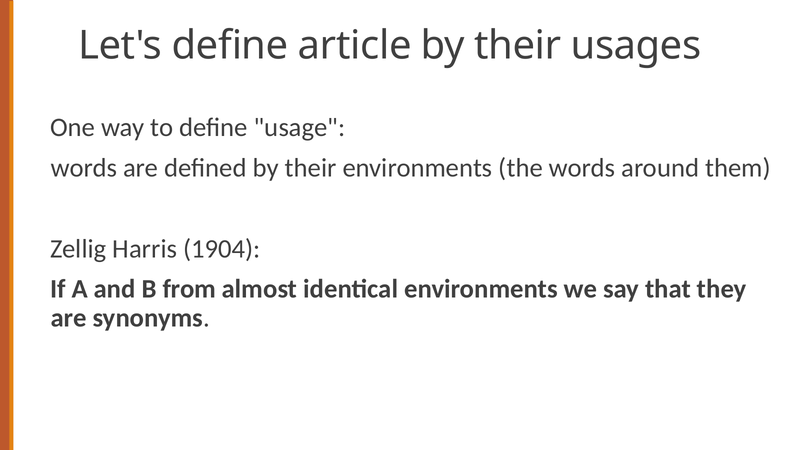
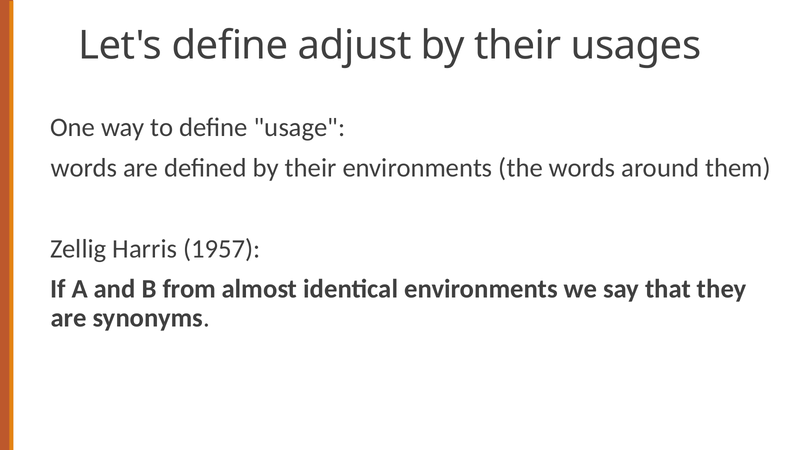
article: article -> adjust (355, 46)
1904: 1904 -> 1957 (222, 249)
